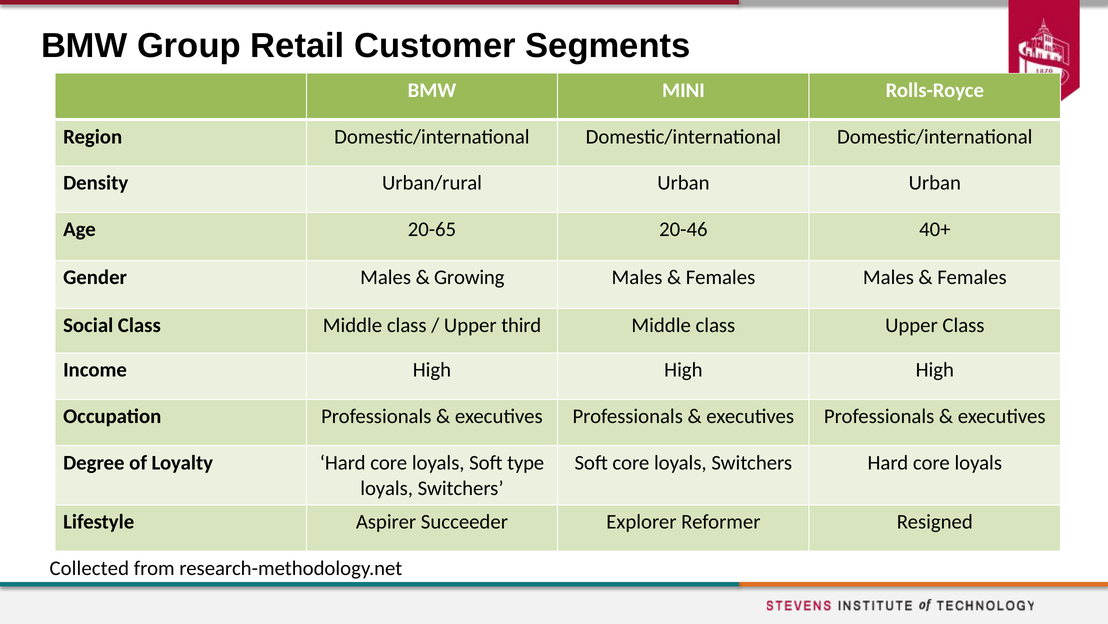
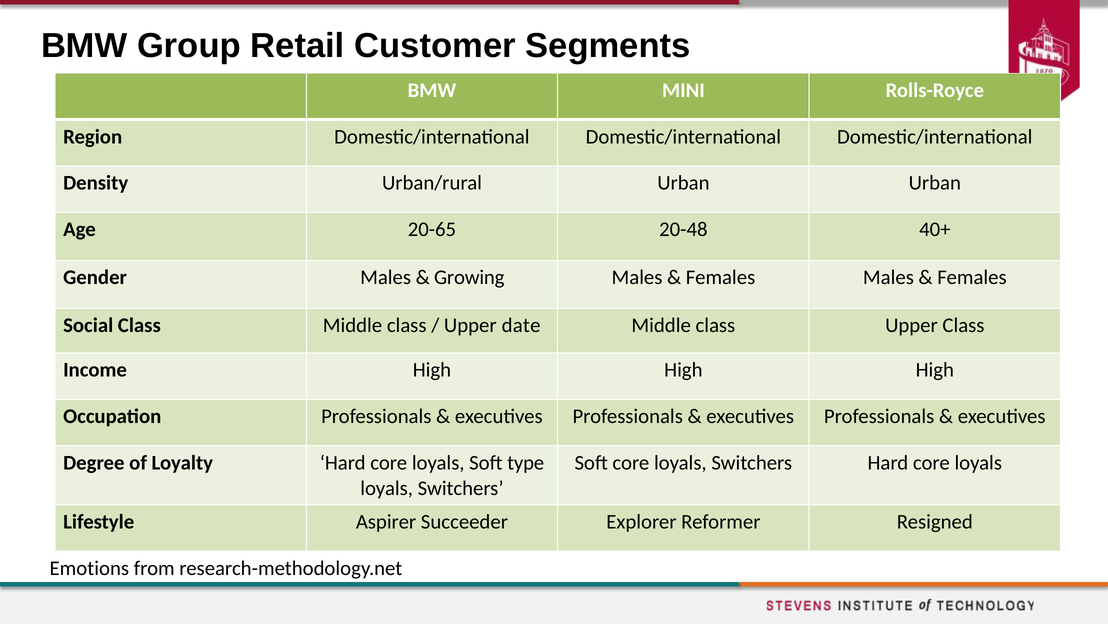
20-46: 20-46 -> 20-48 (683, 229)
third: third -> date (521, 325)
Collected: Collected -> Emotions (89, 568)
